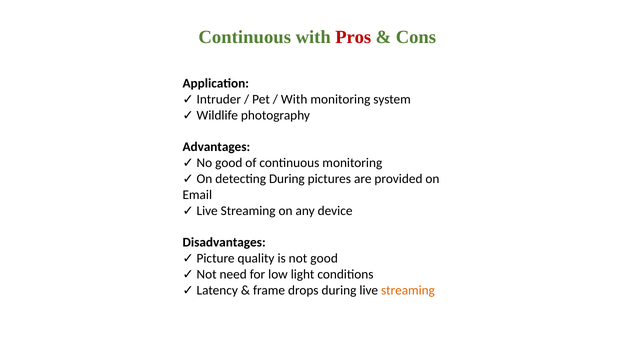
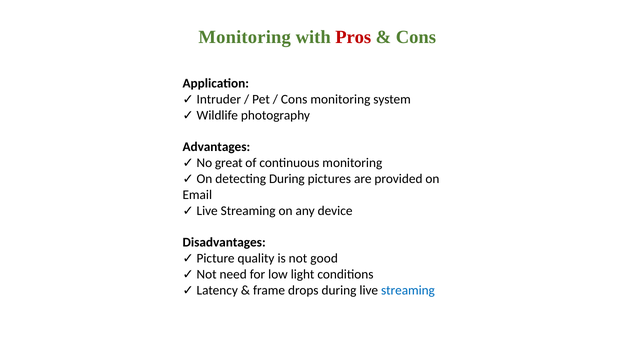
Continuous: Continuous -> Monitoring (245, 37)
With: With -> Cons (294, 99)
good: good -> great (229, 163)
streaming colour: orange -> blue (408, 291)
